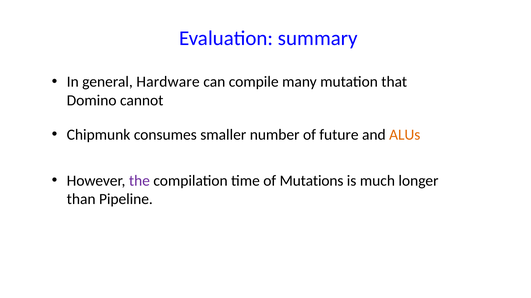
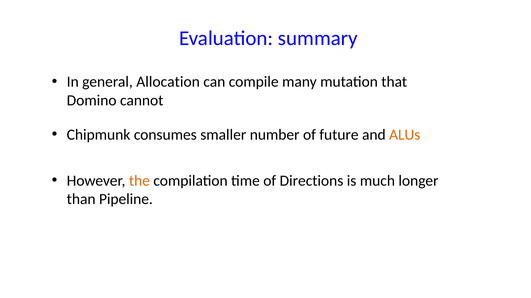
Hardware: Hardware -> Allocation (168, 82)
the colour: purple -> orange (139, 181)
Mutations: Mutations -> Directions (311, 181)
